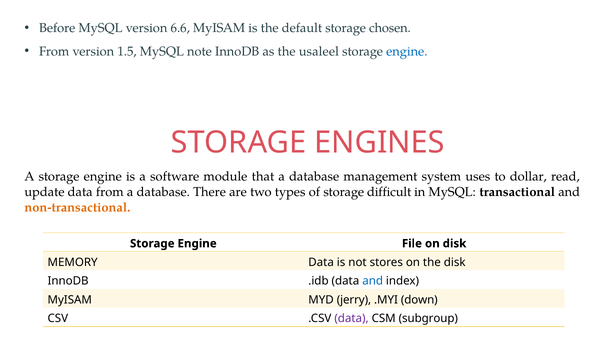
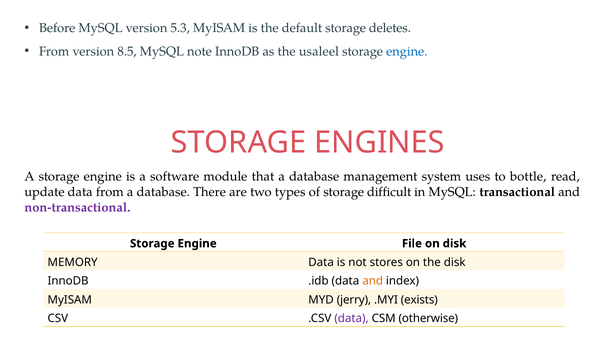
6.6: 6.6 -> 5.3 (180, 28)
chosen: chosen -> deletes (390, 28)
1.5: 1.5 -> 8.5 (127, 51)
dollar: dollar -> bottle (528, 176)
non-transactional colour: orange -> purple (77, 207)
and colour: blue -> orange (373, 281)
down: down -> exists (419, 299)
subgroup: subgroup -> otherwise (428, 318)
